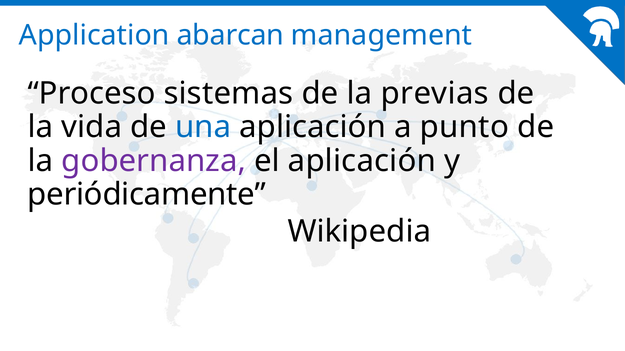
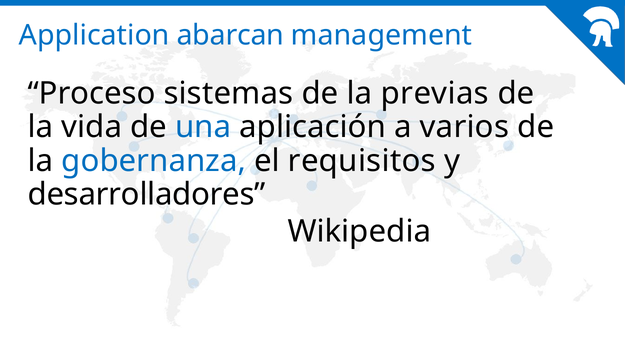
punto: punto -> varios (464, 127)
gobernanza colour: purple -> blue (154, 161)
el aplicación: aplicación -> requisitos (362, 161)
periódicamente: periódicamente -> desarrolladores (147, 195)
